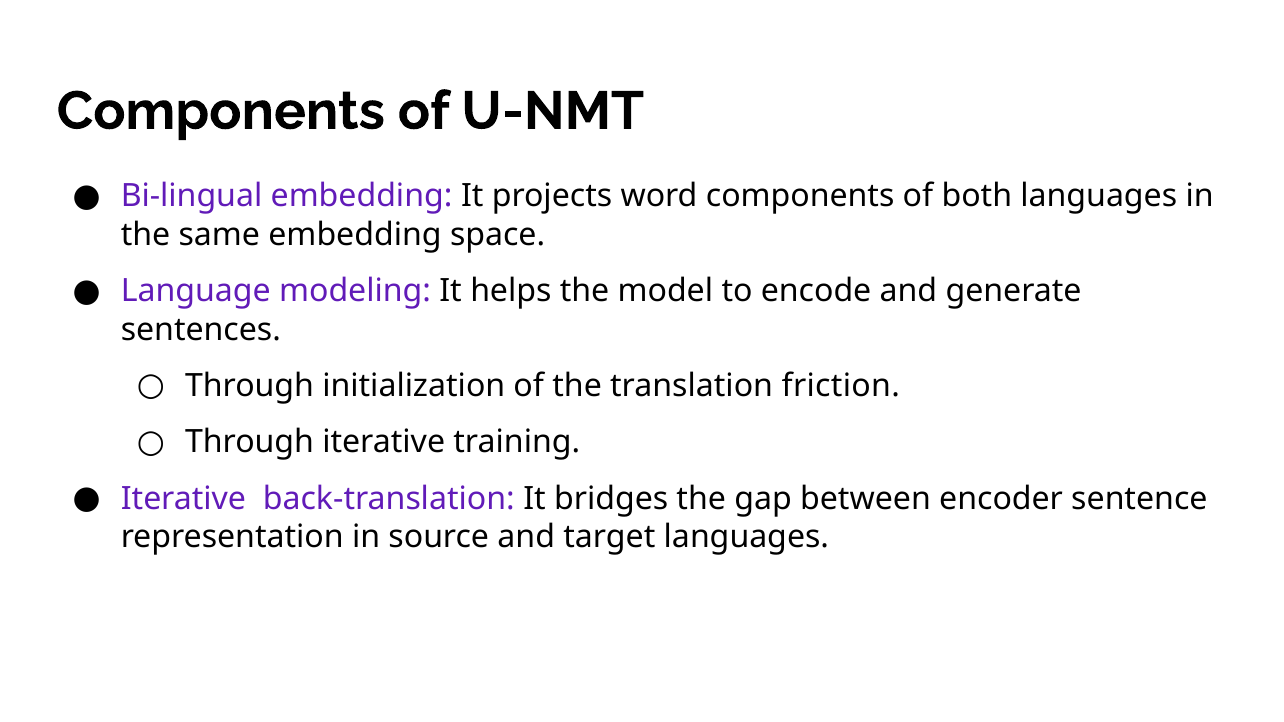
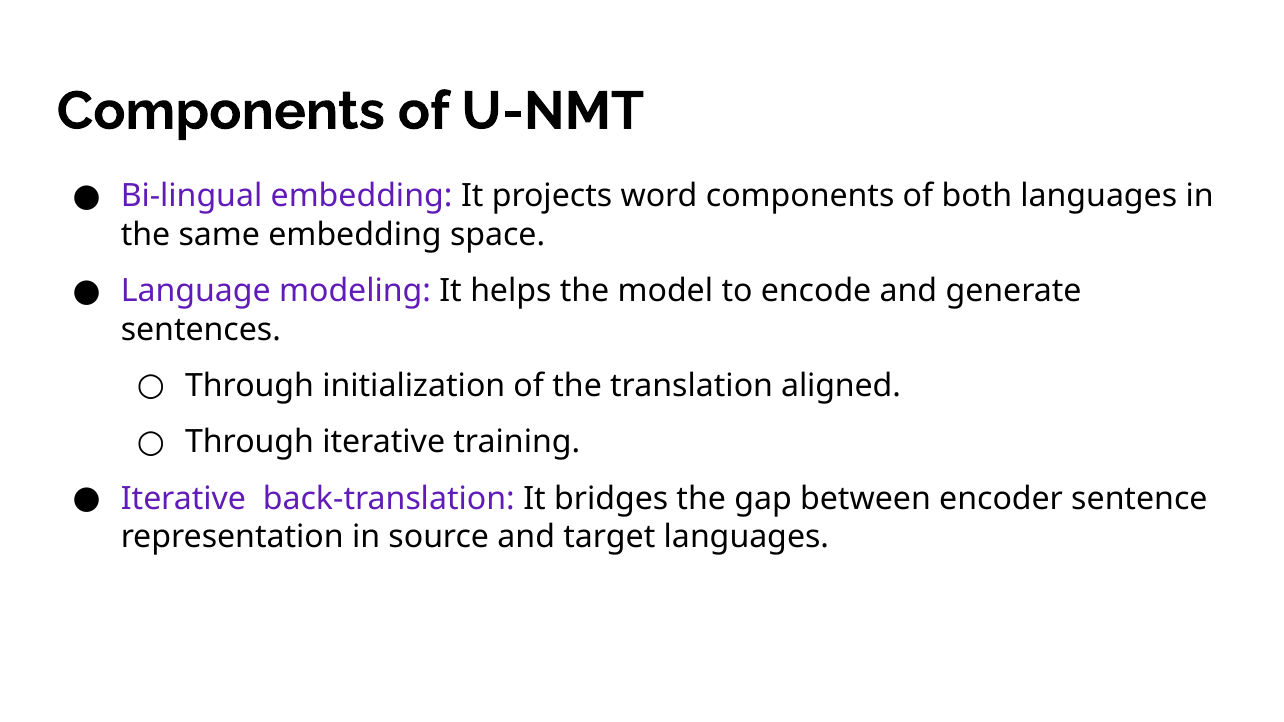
friction: friction -> aligned (841, 386)
